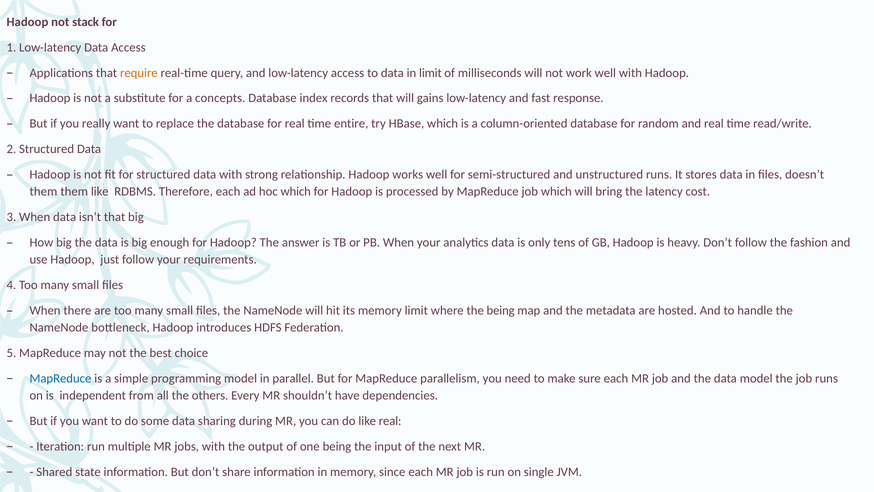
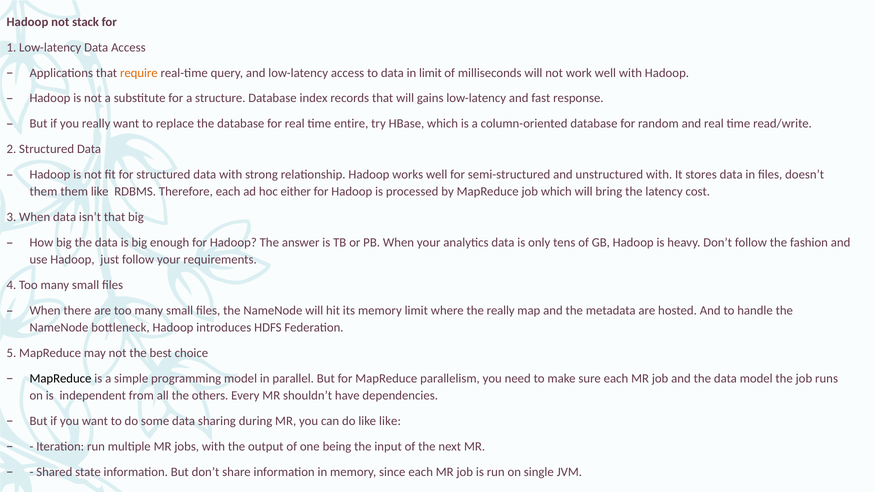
concepts: concepts -> structure (220, 98)
unstructured runs: runs -> with (659, 175)
hoc which: which -> either (296, 192)
the being: being -> really (501, 310)
MapReduce colour: blue -> black (60, 378)
like real: real -> like (390, 421)
